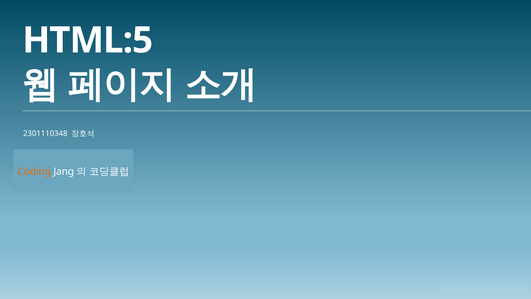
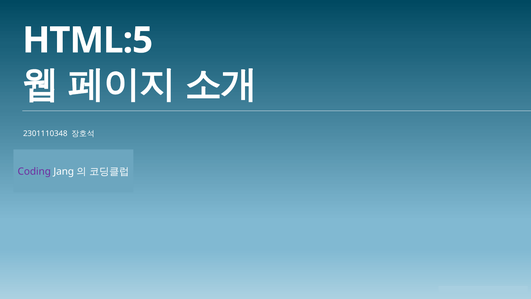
Coding colour: orange -> purple (34, 171)
